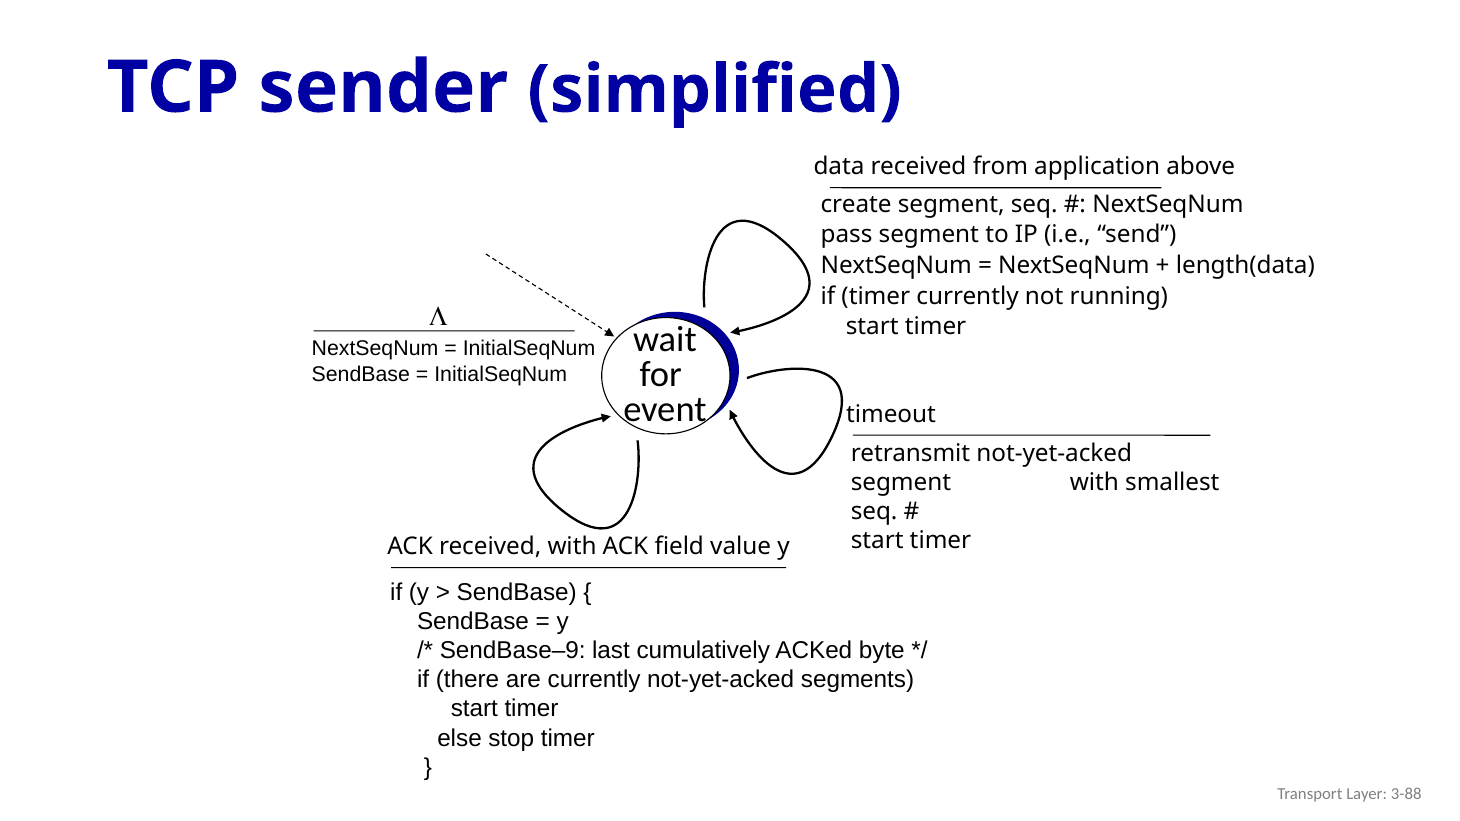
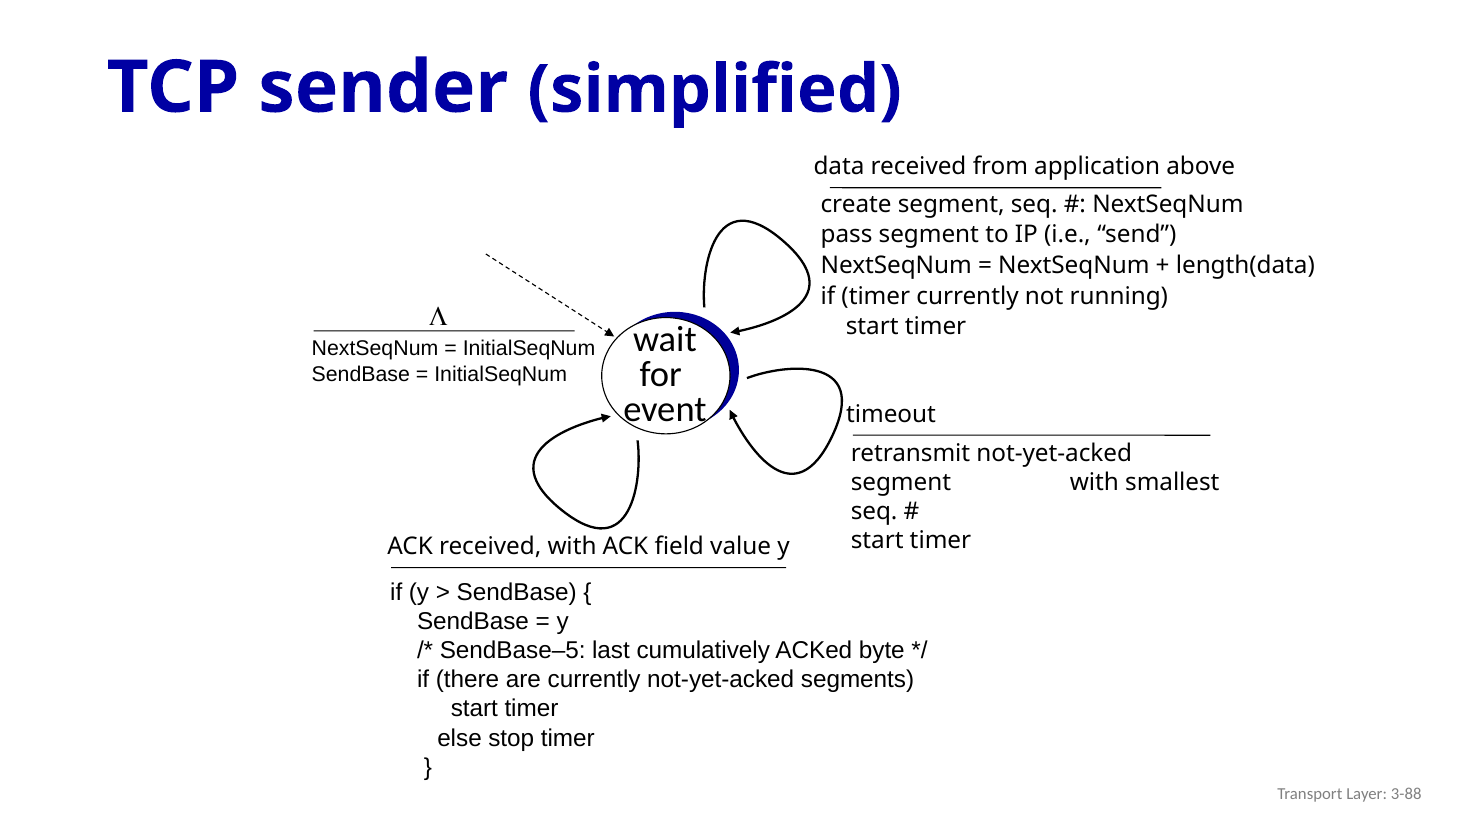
SendBase–9: SendBase–9 -> SendBase–5 (513, 651)
